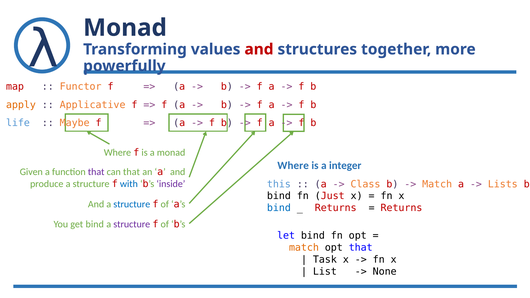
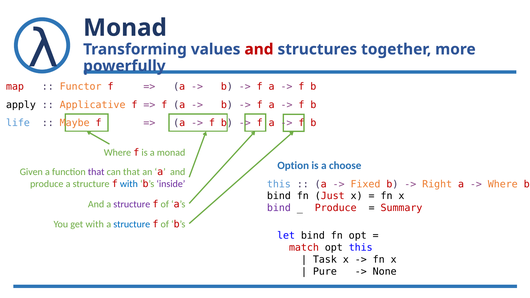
apply colour: orange -> black (21, 105)
Where: Where -> Option (293, 166)
integer: integer -> choose (345, 166)
Class: Class -> Fixed (365, 184)
Match: Match -> Right (437, 184)
Lists: Lists -> Where (503, 184)
structure colour: blue -> purple (132, 204)
bind colour: blue -> purple (279, 208)
Returns: Returns -> Produce (336, 208)
Returns: Returns -> Summary (401, 208)
get bind: bind -> with (95, 224)
structure colour: purple -> blue (132, 224)
match colour: orange -> red (304, 248)
opt that: that -> this (361, 248)
List: List -> Pure (325, 272)
